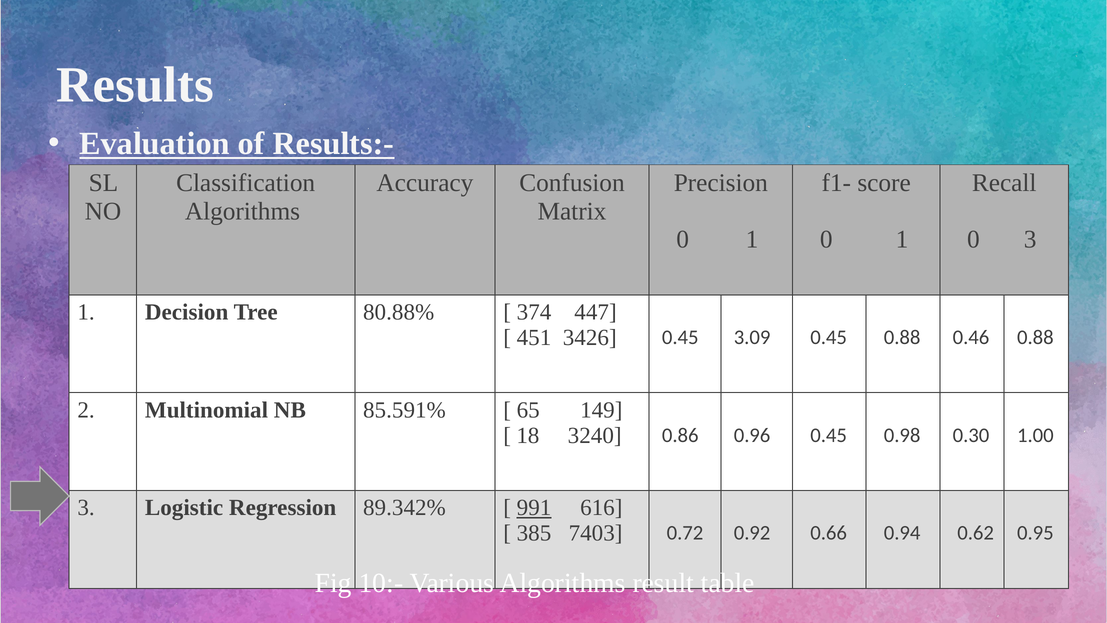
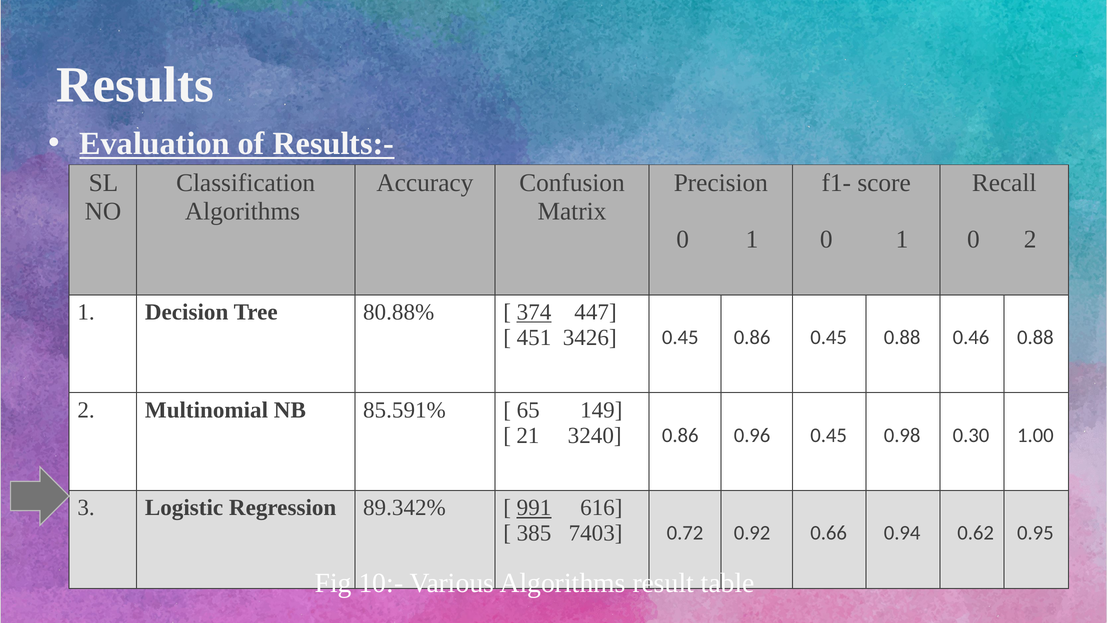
0 3: 3 -> 2 (1030, 239)
374 underline: none -> present (534, 312)
0.45 3.09: 3.09 -> 0.86 (752, 337)
18: 18 -> 21 (528, 435)
